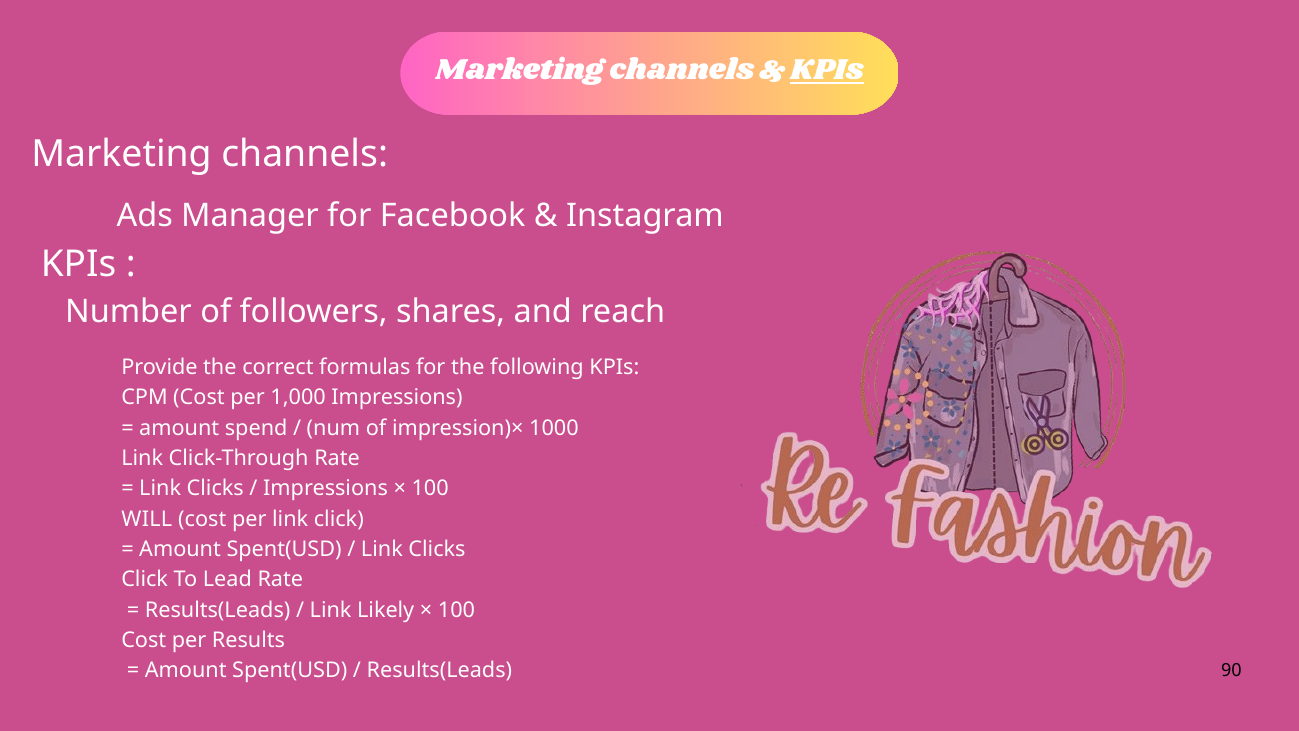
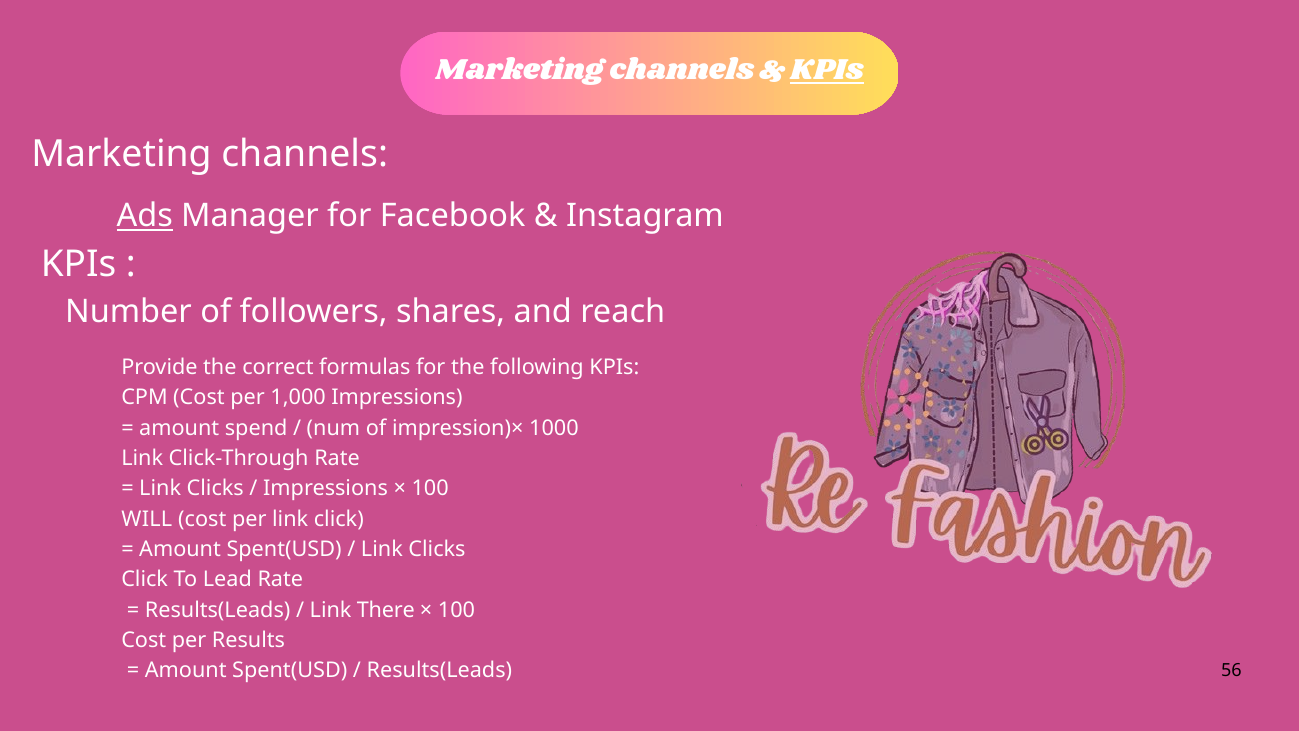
Ads underline: none -> present (145, 216)
Likely: Likely -> There (386, 610)
90: 90 -> 56 (1231, 670)
